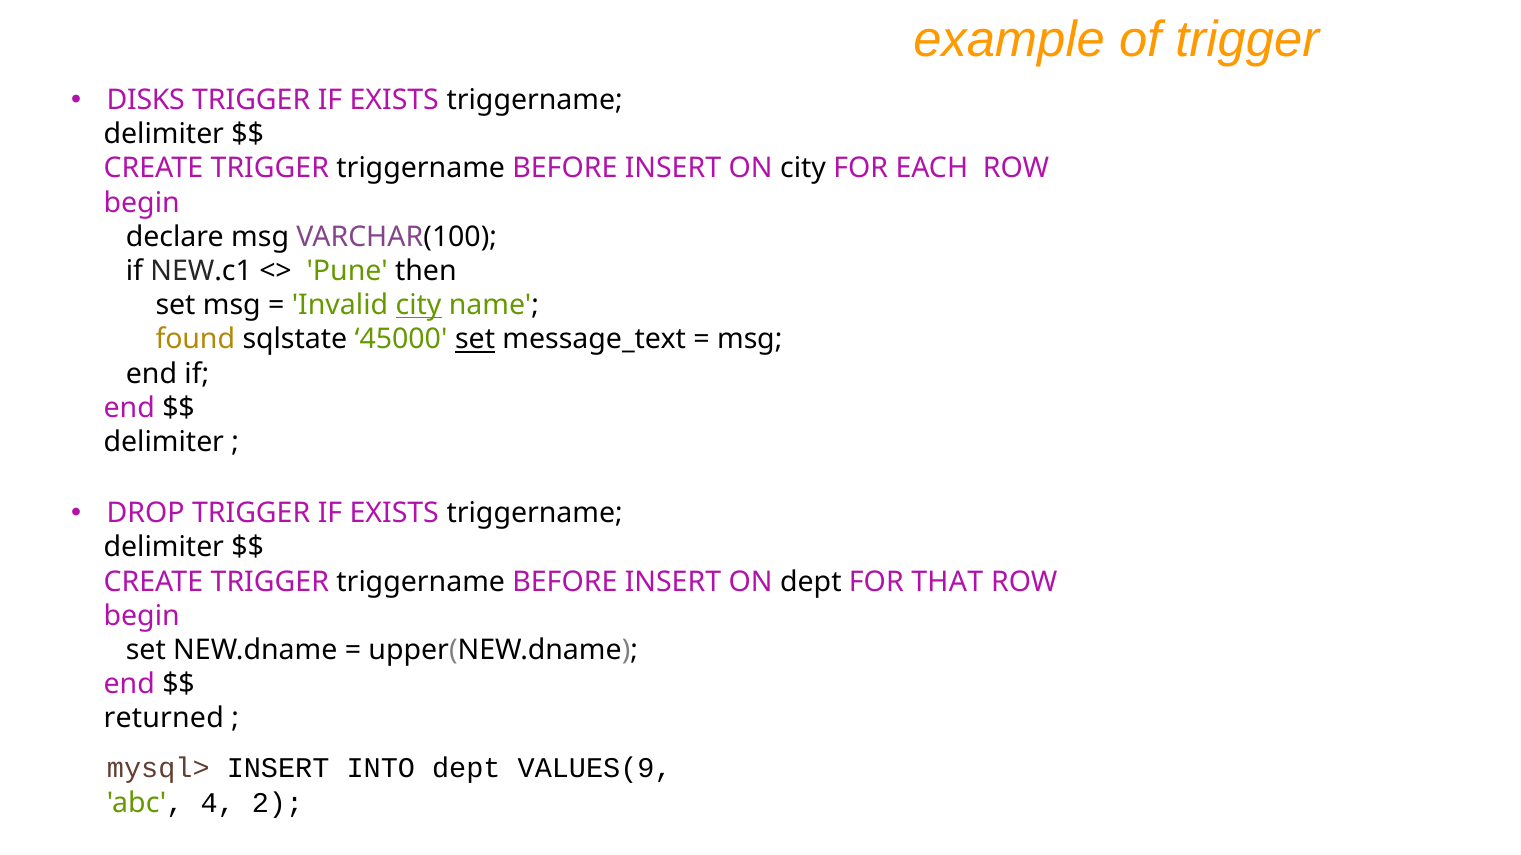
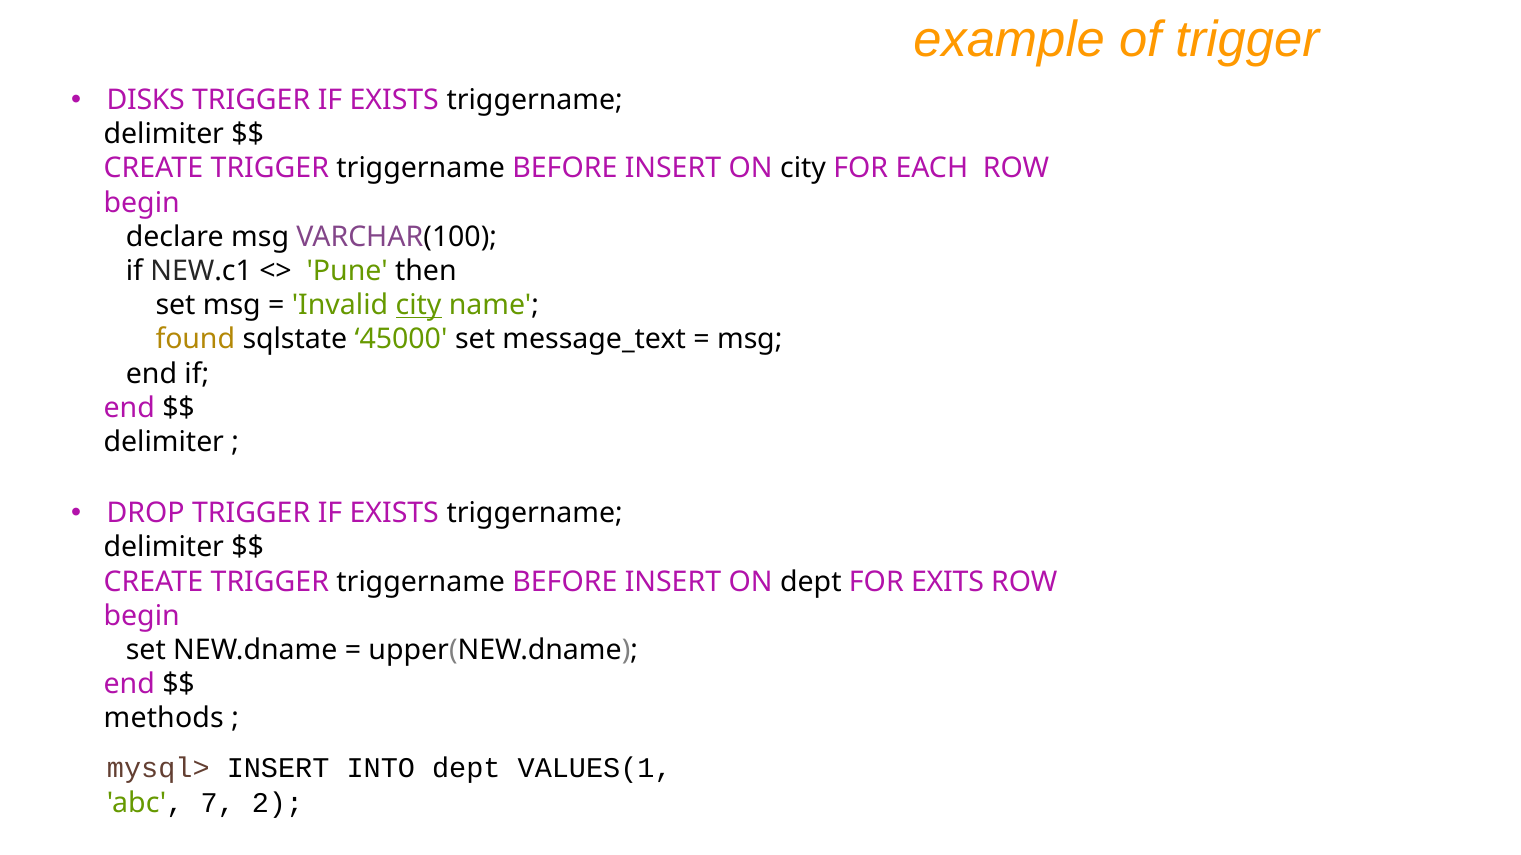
set underline: present -> none (475, 340)
THAT: THAT -> EXITS (948, 582)
returned: returned -> methods (164, 719)
VALUES(9: VALUES(9 -> VALUES(1 (595, 769)
4: 4 -> 7 (218, 803)
